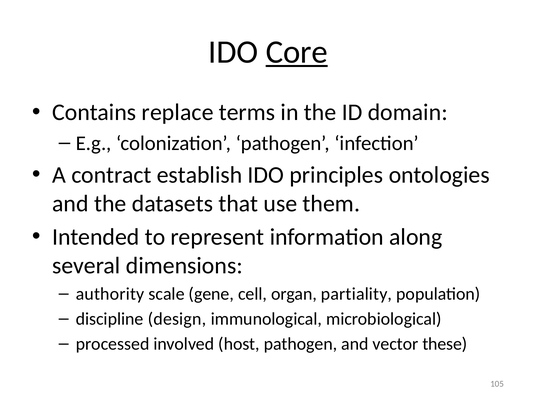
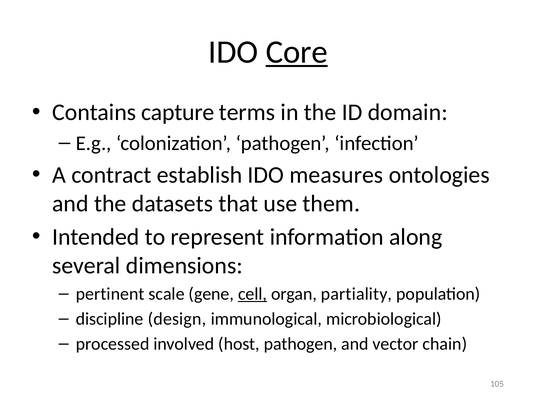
replace: replace -> capture (178, 112)
principles: principles -> measures (336, 175)
authority: authority -> pertinent (110, 294)
cell underline: none -> present (253, 294)
these: these -> chain (445, 344)
